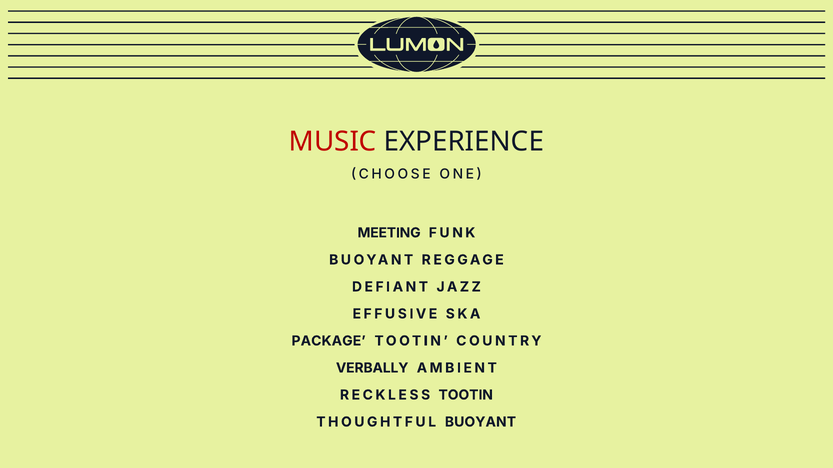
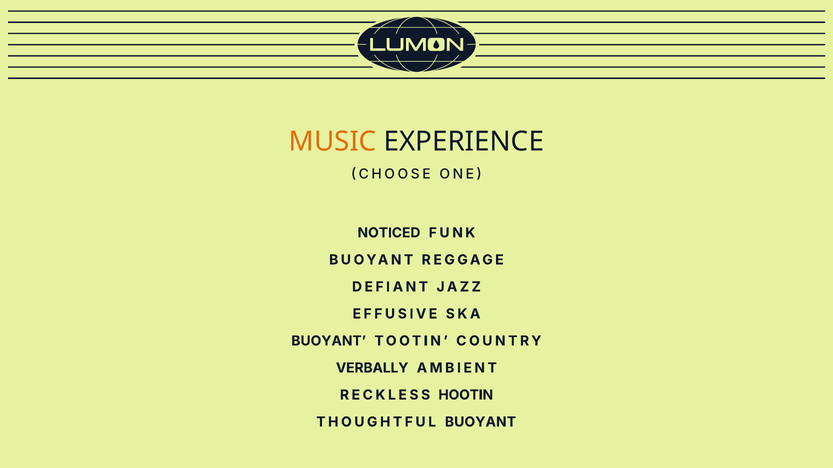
MUSIC colour: red -> orange (333, 142)
MEETING: MEETING -> NOTICED (389, 233)
PACKAGE: PACKAGE -> BUOYANT (329, 341)
RECKLESS TOOTIN: TOOTIN -> HOOTIN (466, 395)
